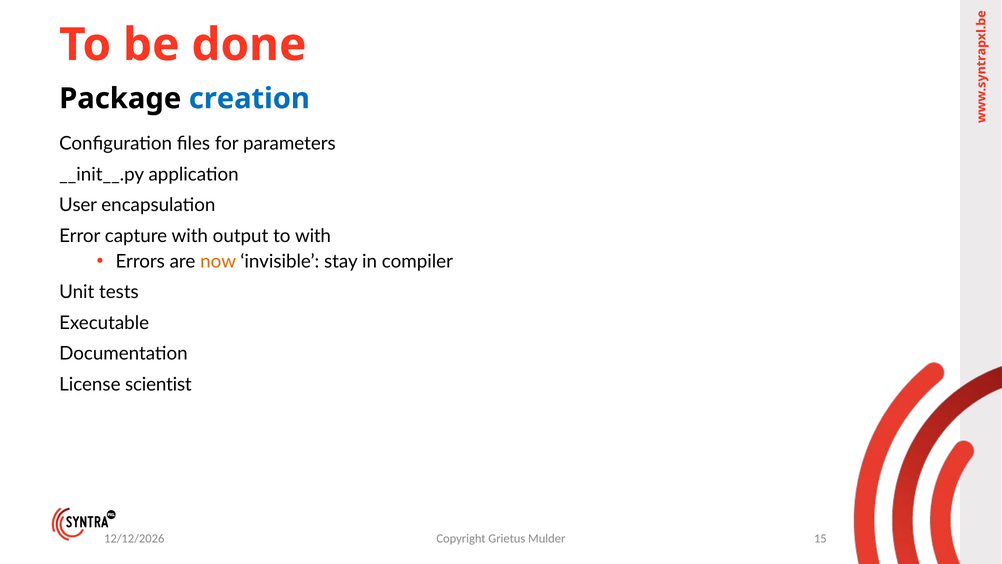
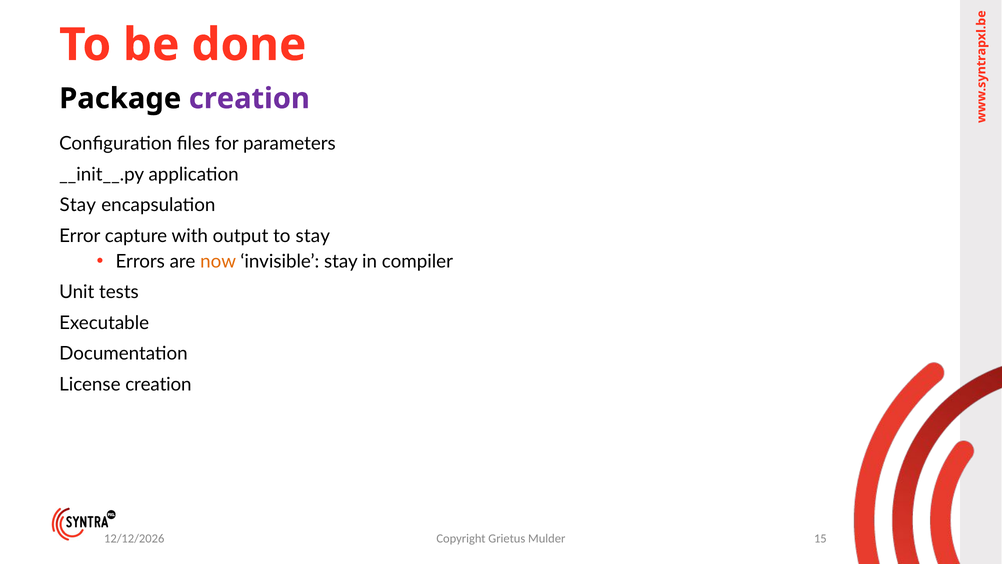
creation colour: blue -> purple (249, 99)
User: User -> Stay (78, 205)
to with: with -> stay (313, 236)
License scientist: scientist -> creation (158, 384)
